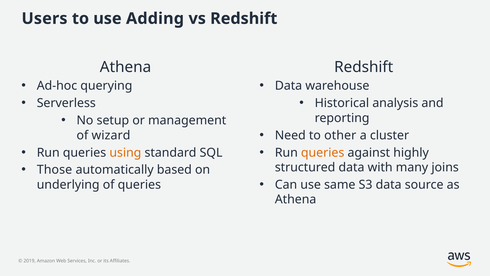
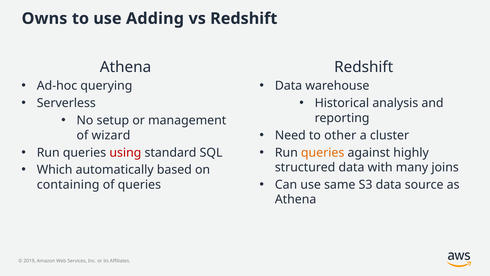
Users: Users -> Owns (45, 19)
using colour: orange -> red (125, 152)
Those: Those -> Which (55, 170)
underlying: underlying -> containing (68, 184)
